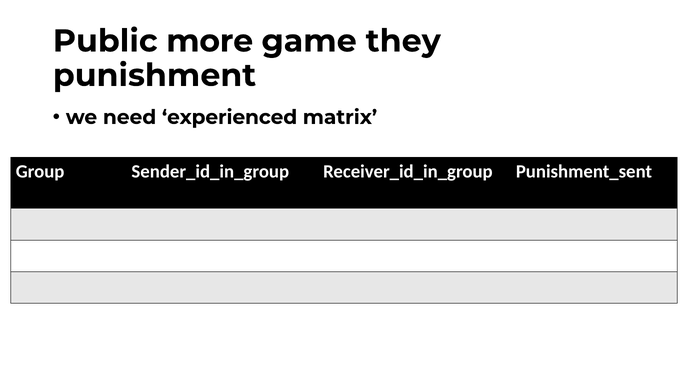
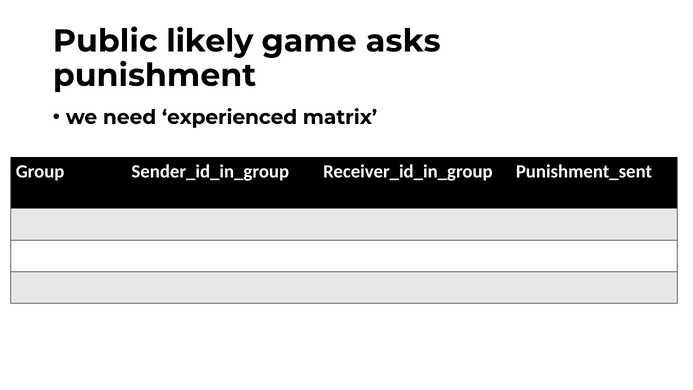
more: more -> likely (210, 41)
they: they -> asks (403, 41)
